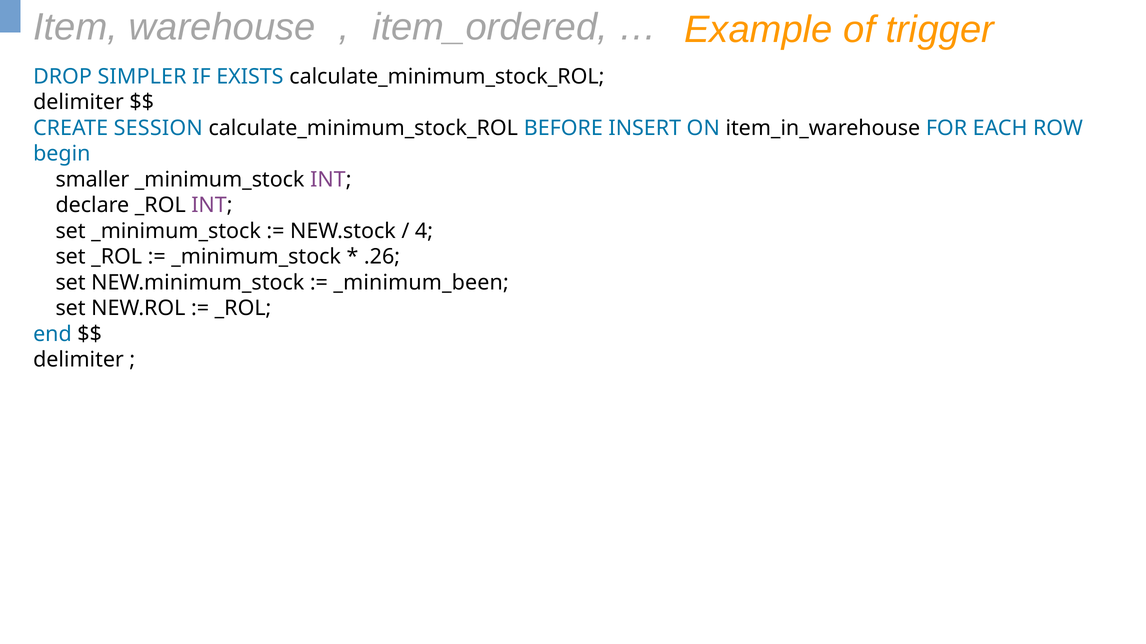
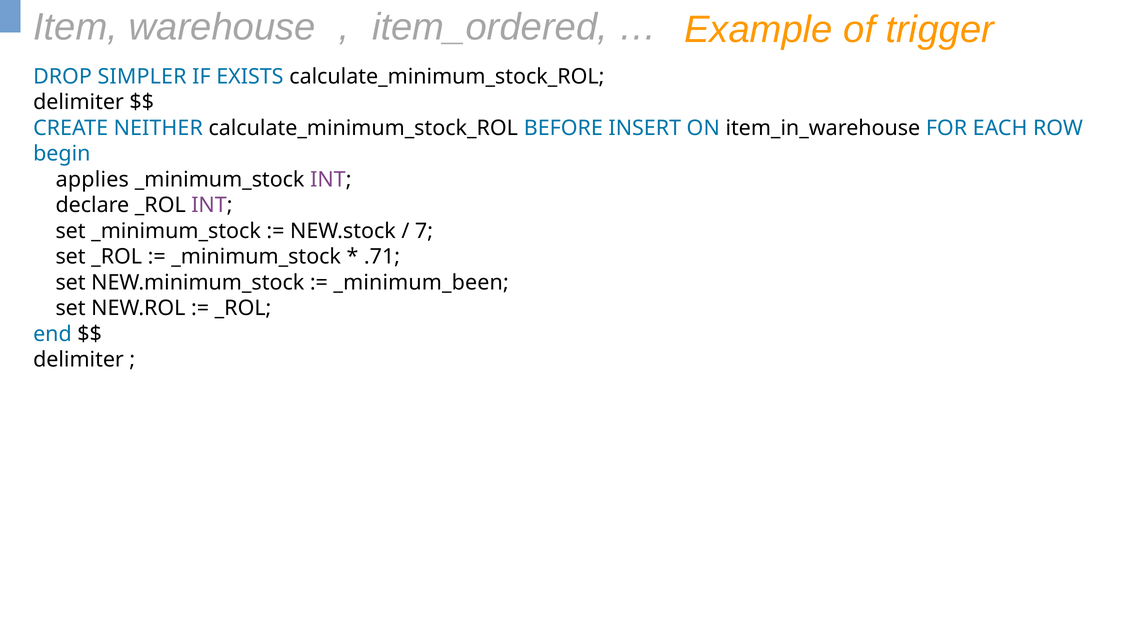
SESSION: SESSION -> NEITHER (158, 128)
smaller: smaller -> applies (92, 180)
4: 4 -> 7 (424, 231)
.26: .26 -> .71 (382, 257)
